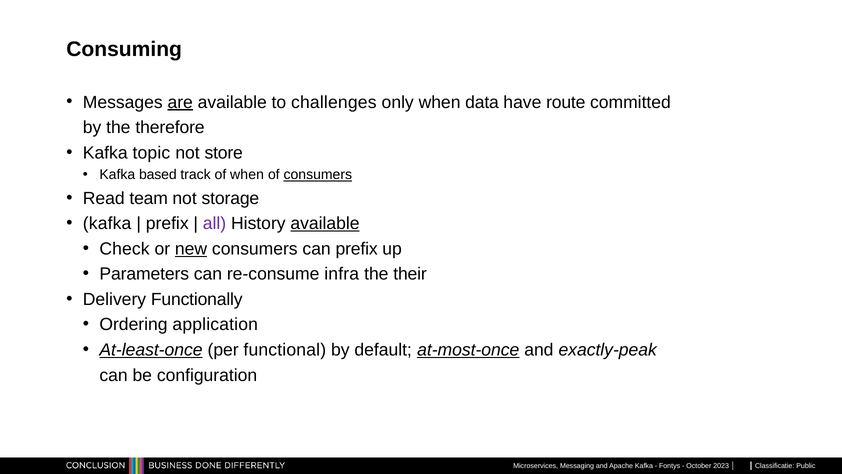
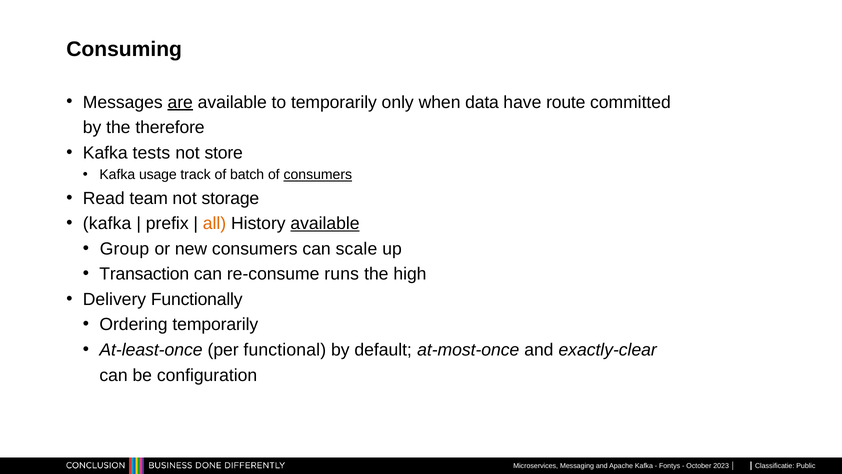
to challenges: challenges -> temporarily (334, 102)
topic: topic -> tests (151, 153)
based: based -> usage (158, 175)
of when: when -> batch (247, 175)
all colour: purple -> orange (215, 223)
Check: Check -> Group (124, 249)
new underline: present -> none (191, 249)
can prefix: prefix -> scale (356, 249)
Parameters: Parameters -> Transaction (144, 274)
infra: infra -> runs (342, 274)
their: their -> high (410, 274)
Ordering application: application -> temporarily (215, 324)
At-least-once underline: present -> none (151, 350)
at-most-once underline: present -> none (468, 350)
exactly-peak: exactly-peak -> exactly-clear (608, 350)
